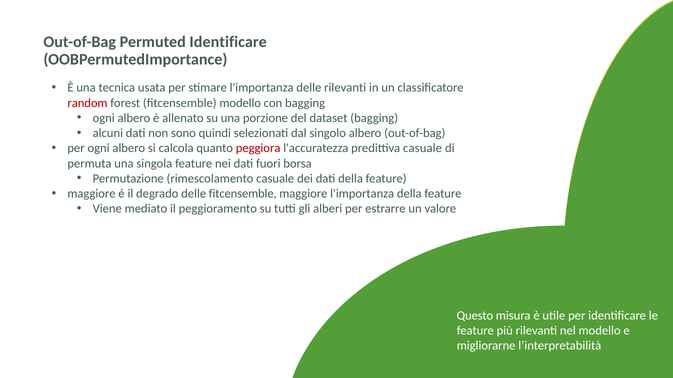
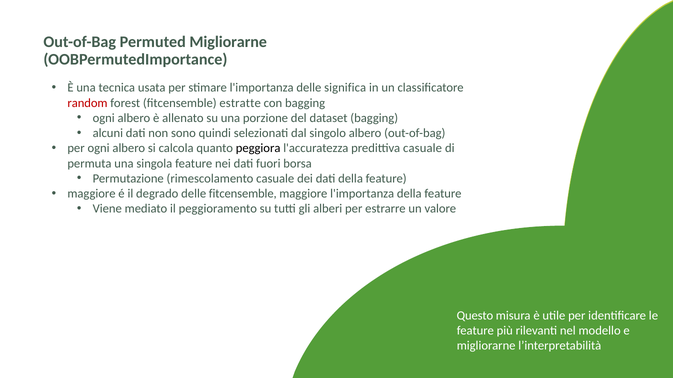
Permuted Identificare: Identificare -> Migliorarne (228, 42)
delle rilevanti: rilevanti -> significa (345, 88)
fitcensemble modello: modello -> estratte (240, 103)
peggiora colour: red -> black (258, 148)
